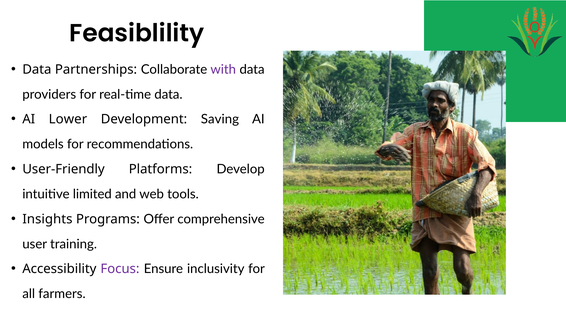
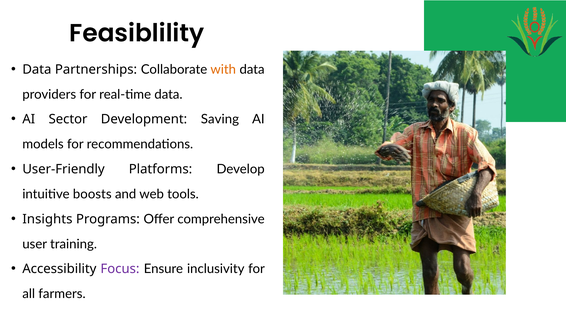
with colour: purple -> orange (223, 69)
Lower: Lower -> Sector (68, 119)
limited: limited -> boosts (92, 194)
